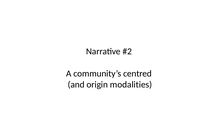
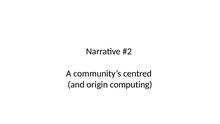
modalities: modalities -> computing (131, 84)
